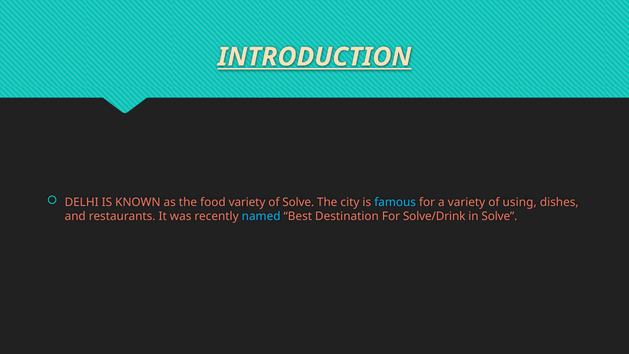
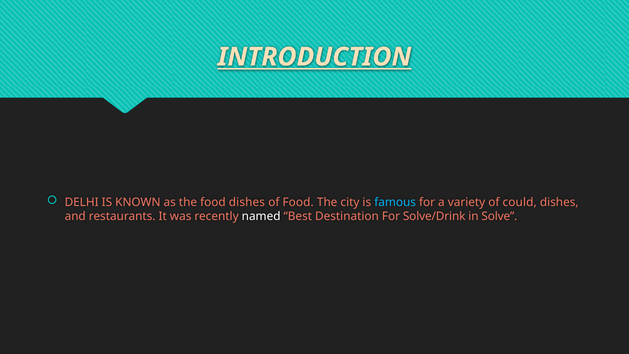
food variety: variety -> dishes (247, 202)
of Solve: Solve -> Food (298, 202)
using: using -> could (520, 202)
named colour: light blue -> white (261, 216)
